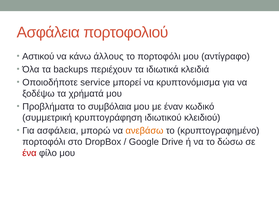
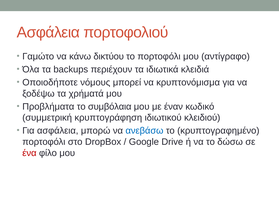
Αστικού: Αστικού -> Γαμώτο (38, 56)
άλλους: άλλους -> δικτύου (109, 56)
service: service -> νόμους (95, 82)
ανεβάσω colour: orange -> blue (144, 131)
